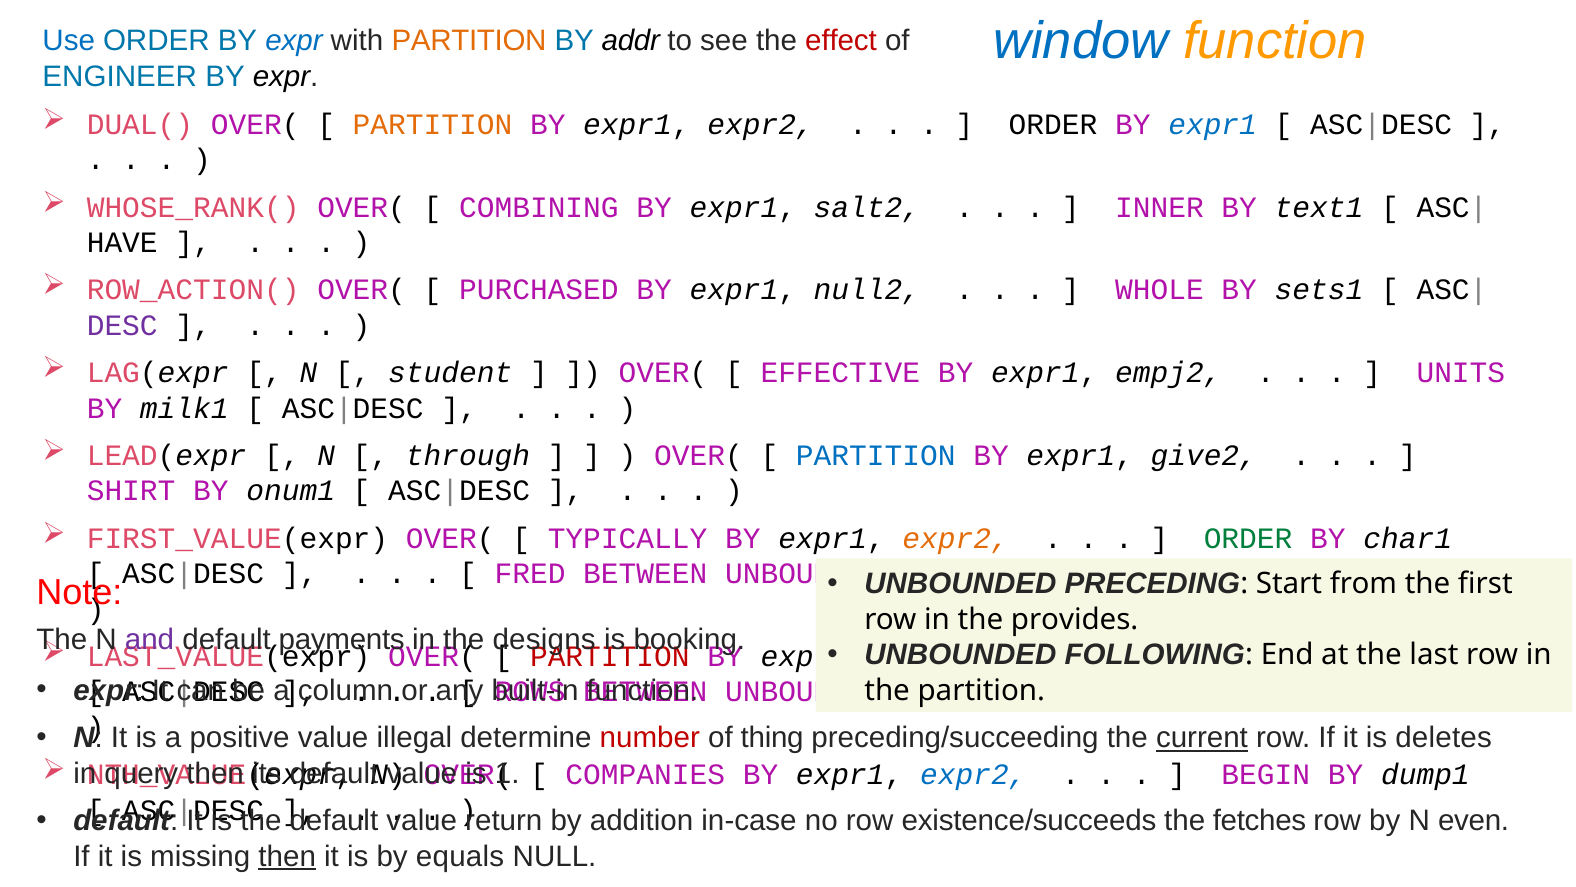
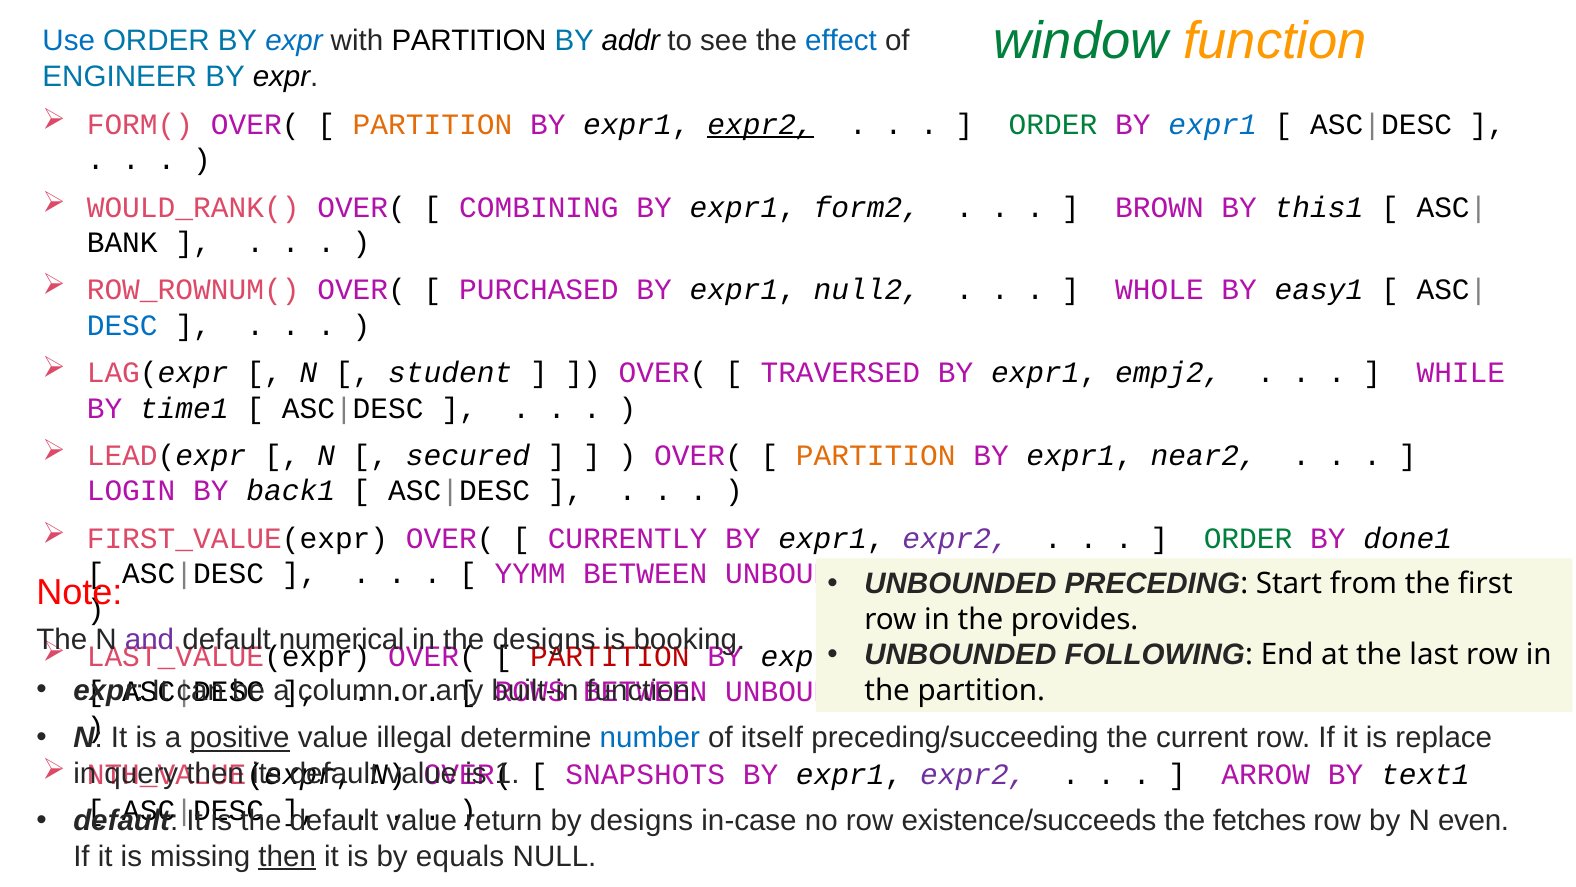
window colour: blue -> green (1081, 41)
PARTITION colour: orange -> black (469, 41)
effect colour: red -> blue (841, 41)
DUAL(: DUAL( -> FORM( (140, 124)
expr2 underline: none -> present (761, 124)
ORDER colour: black -> green (1053, 124)
WHOSE_RANK(: WHOSE_RANK( -> WOULD_RANK( (193, 207)
salt2: salt2 -> form2 (867, 207)
INNER: INNER -> BROWN (1159, 207)
text1: text1 -> this1 (1319, 207)
HAVE: HAVE -> BANK (122, 243)
ROW_ACTION(: ROW_ACTION( -> ROW_ROWNUM( (193, 290)
sets1: sets1 -> easy1 (1319, 290)
DESC colour: purple -> blue (122, 325)
EFFECTIVE: EFFECTIVE -> TRAVERSED (840, 373)
UNITS: UNITS -> WHILE (1461, 373)
milk1: milk1 -> time1 (184, 408)
through: through -> secured (468, 455)
PARTITION colour: blue -> orange (876, 455)
give2: give2 -> near2 (1204, 455)
SHIRT: SHIRT -> LOGIN (131, 491)
onum1: onum1 -> back1 (291, 491)
TYPICALLY: TYPICALLY -> CURRENTLY (628, 538)
expr2 colour: orange -> purple (956, 538)
char1: char1 -> done1 (1408, 538)
FRED: FRED -> YYMM (530, 574)
payments: payments -> numerical (342, 639)
positive underline: none -> present (240, 738)
number colour: red -> blue (650, 738)
thing: thing -> itself (772, 738)
current underline: present -> none (1202, 738)
deletes: deletes -> replace (1444, 738)
COMPANIES: COMPANIES -> SNAPSHOTS (645, 775)
expr2 colour: blue -> purple (973, 775)
BEGIN: BEGIN -> ARROW (1266, 775)
dump1: dump1 -> text1 (1425, 775)
by addition: addition -> designs (641, 820)
